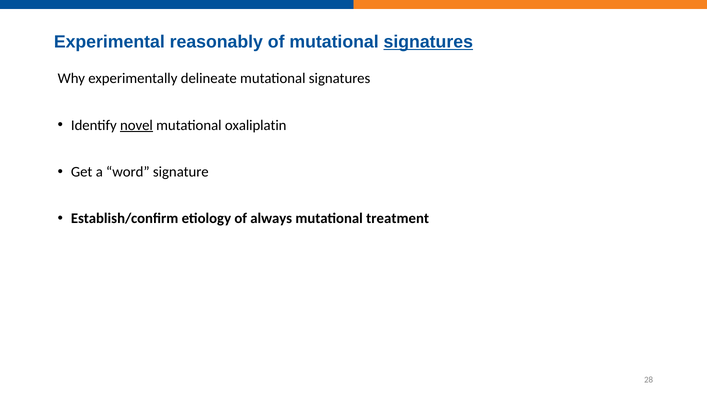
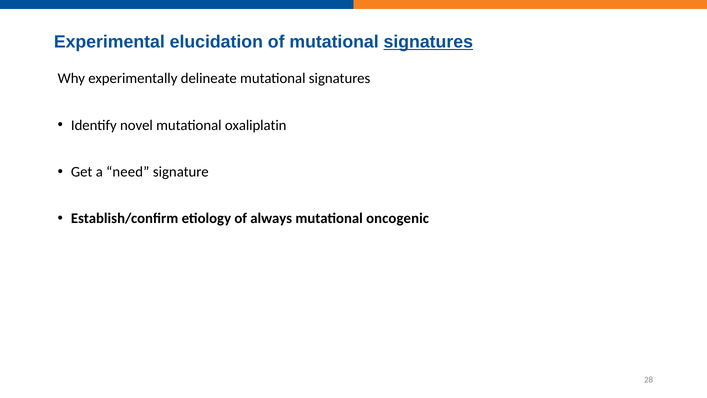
reasonably: reasonably -> elucidation (216, 42)
novel underline: present -> none (136, 125)
word: word -> need (128, 172)
treatment: treatment -> oncogenic (398, 218)
